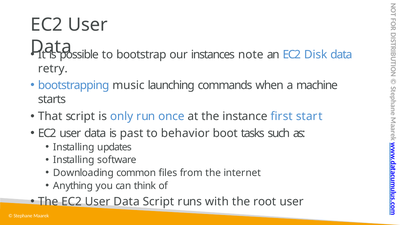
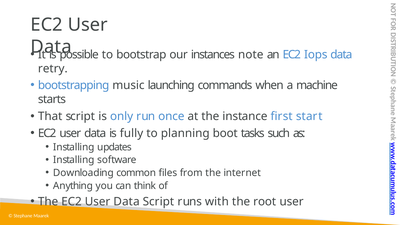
Disk: Disk -> Iops (316, 55)
past: past -> fully (132, 133)
behavior: behavior -> planning (185, 133)
